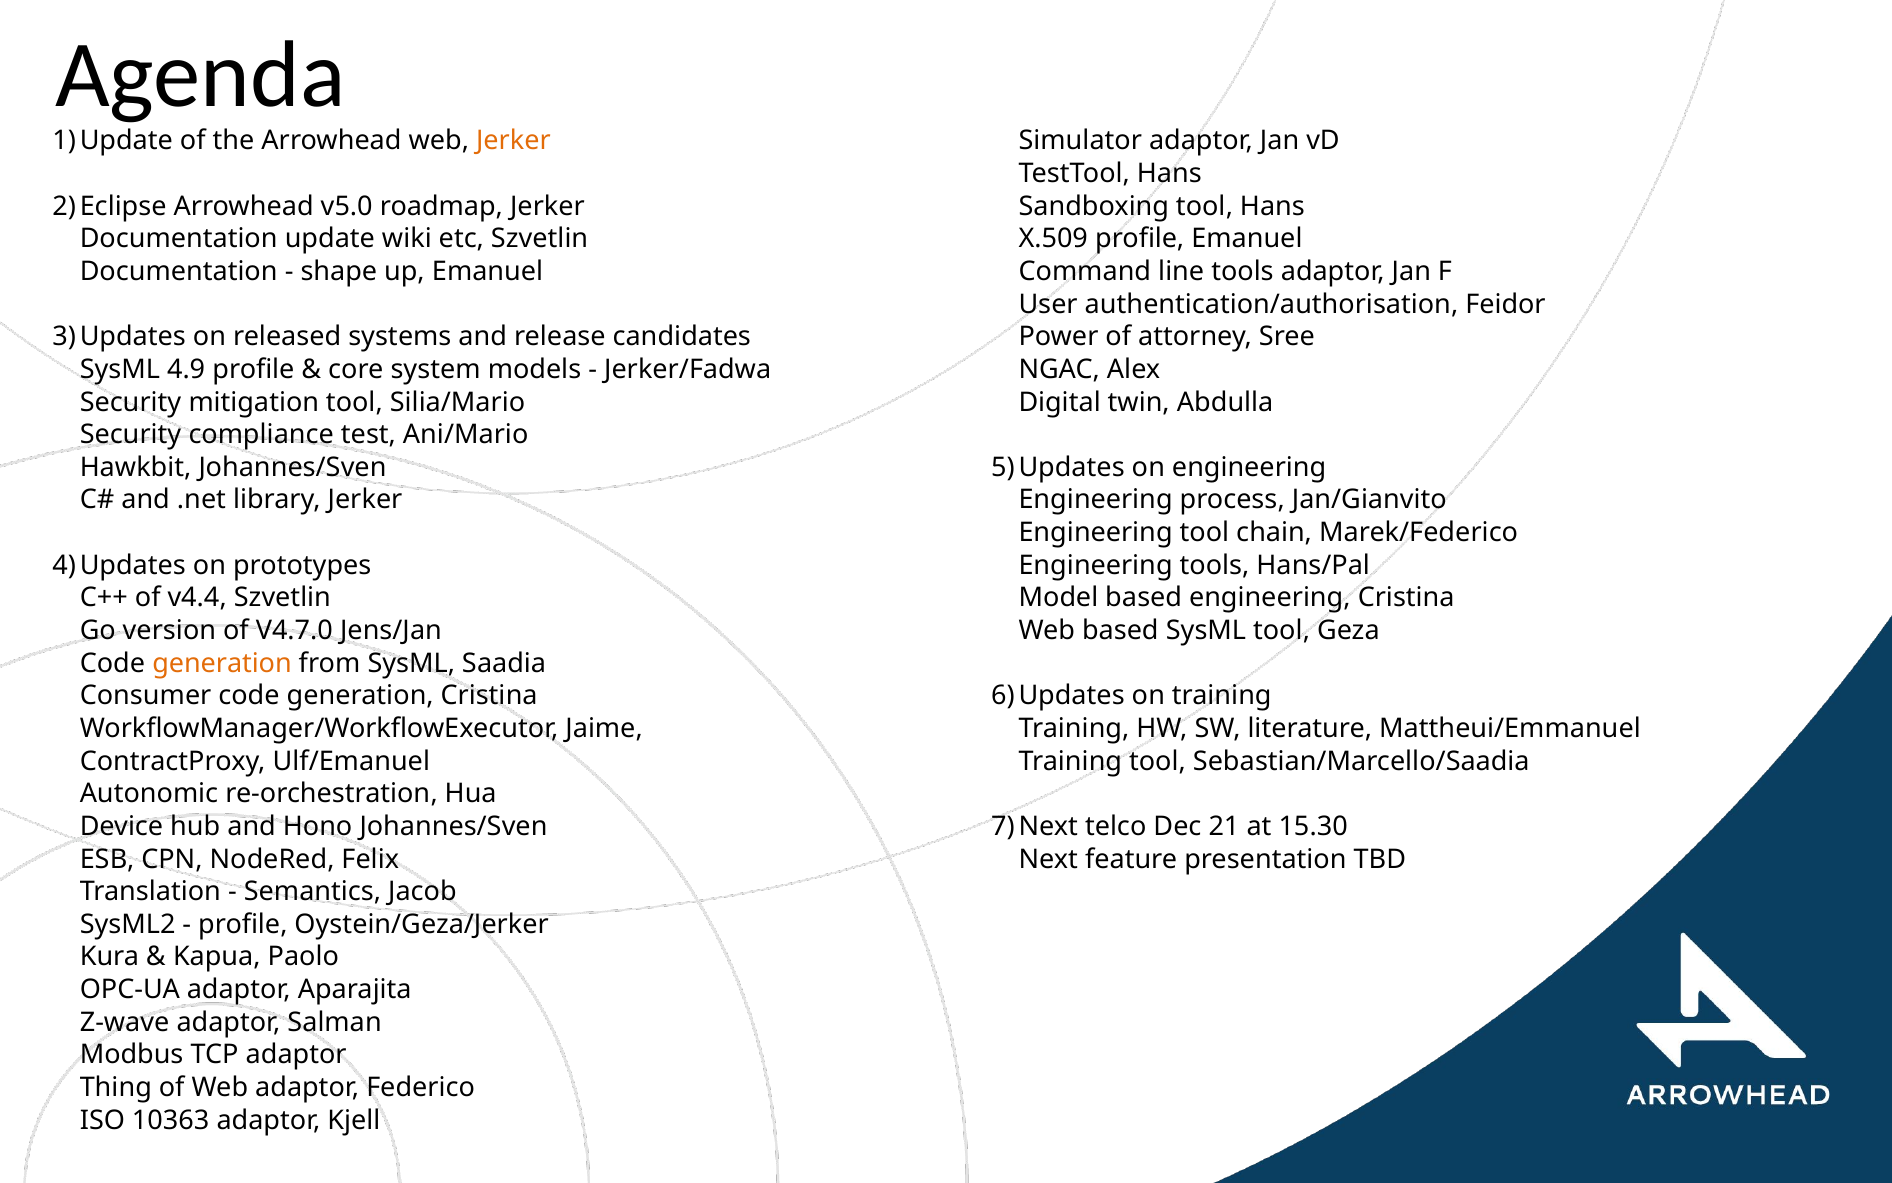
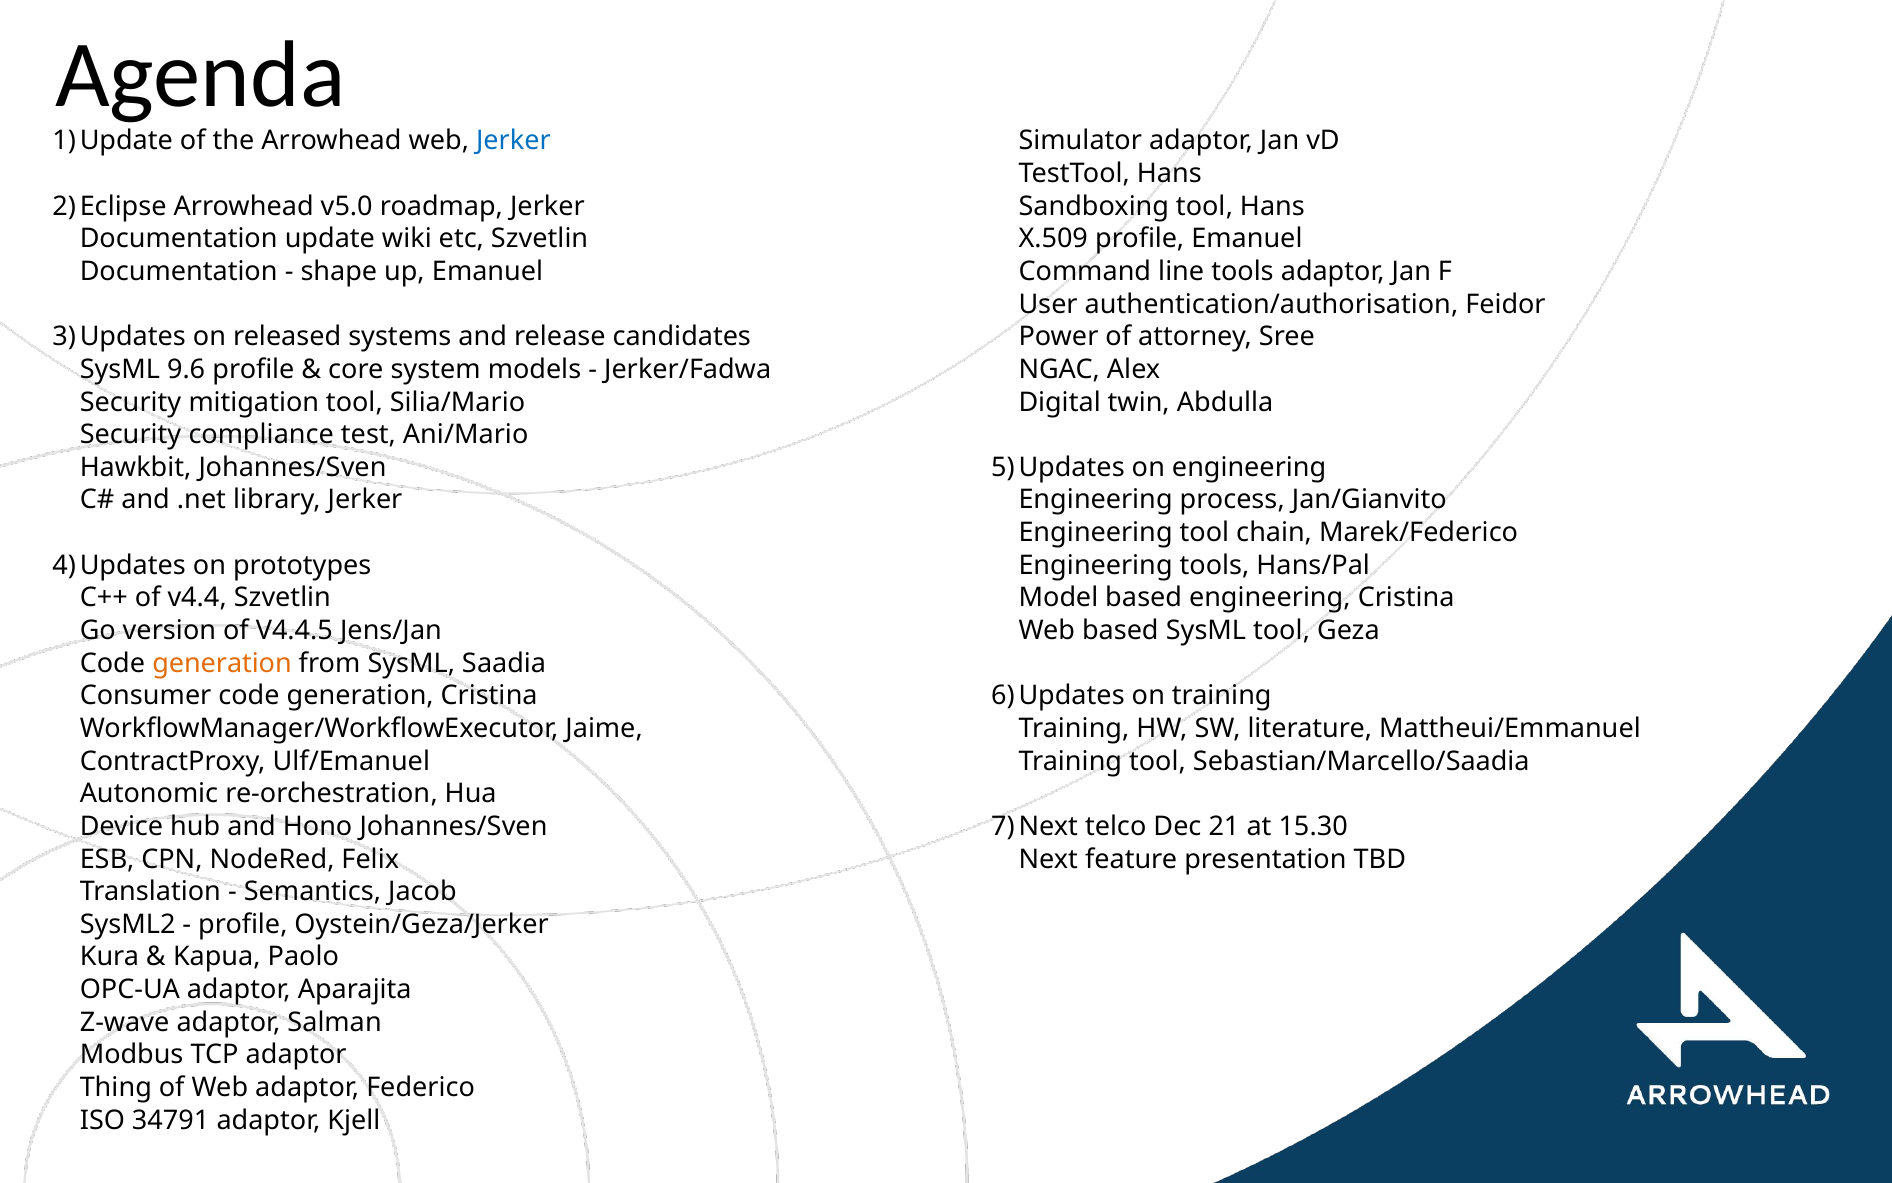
Jerker colour: orange -> blue (513, 141)
4.9: 4.9 -> 9.6 (186, 369)
V4.7.0: V4.7.0 -> V4.4.5 (294, 630)
10363: 10363 -> 34791 (171, 1120)
